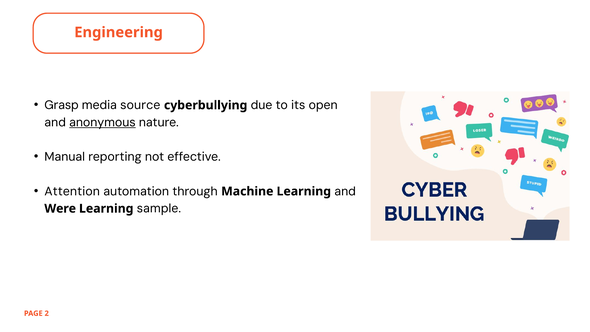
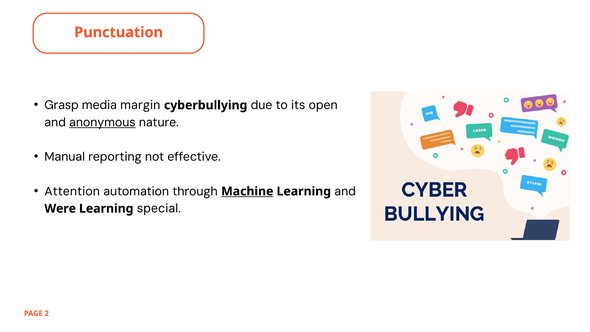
Engineering: Engineering -> Punctuation (119, 32)
source: source -> margin (140, 105)
Machine underline: none -> present (247, 191)
sample: sample -> special (159, 208)
